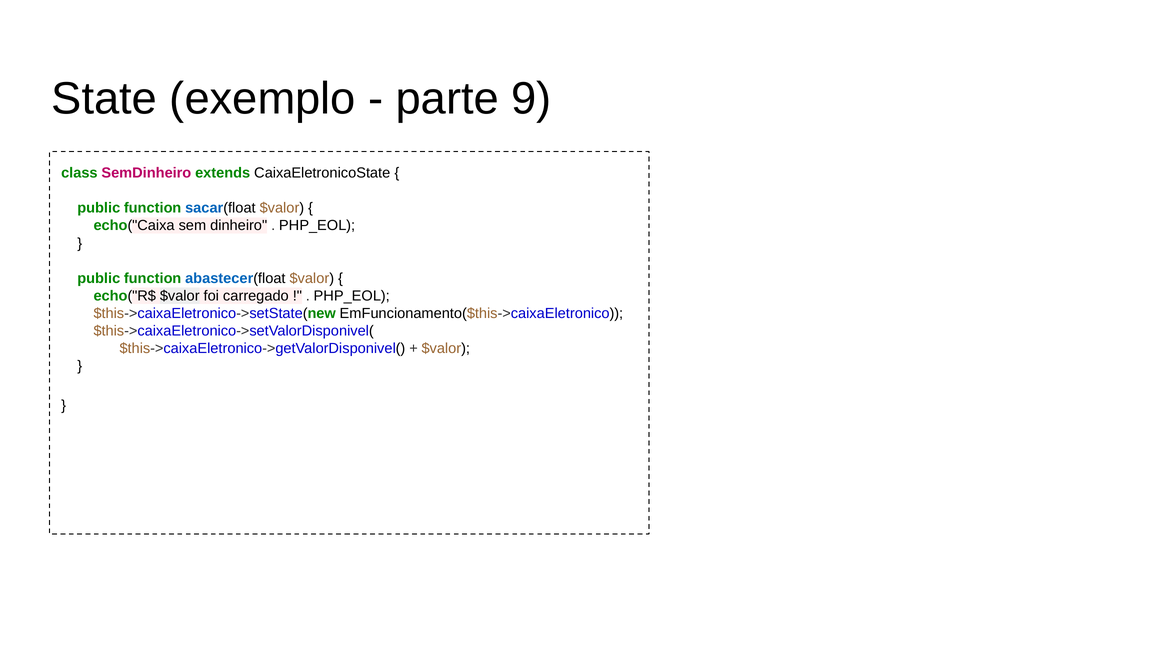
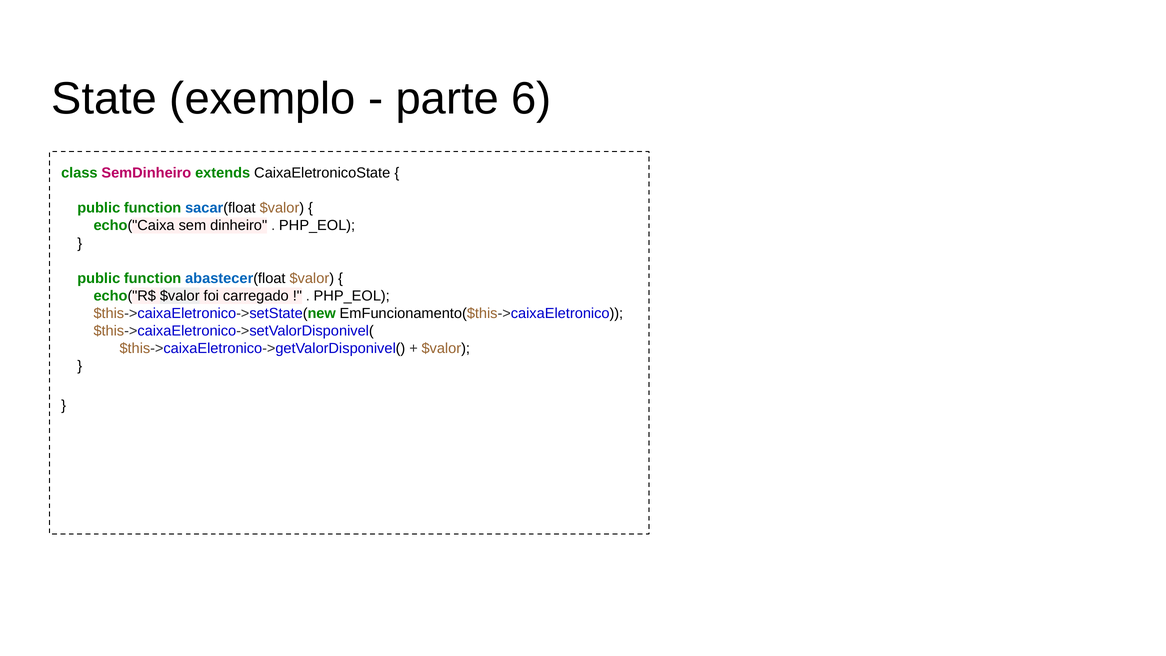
9: 9 -> 6 (531, 99)
